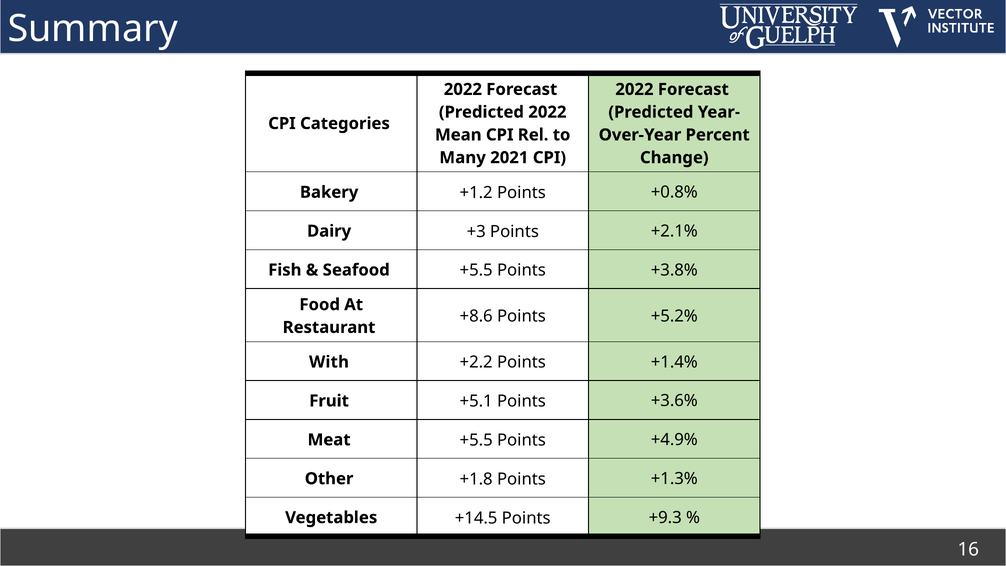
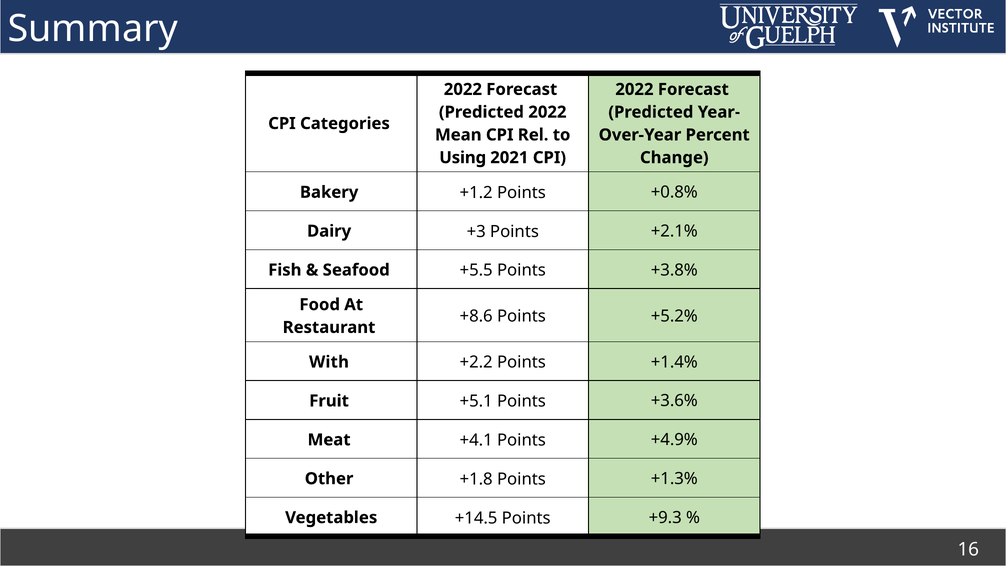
Many: Many -> Using (463, 158)
Meat +5.5: +5.5 -> +4.1 (476, 440)
